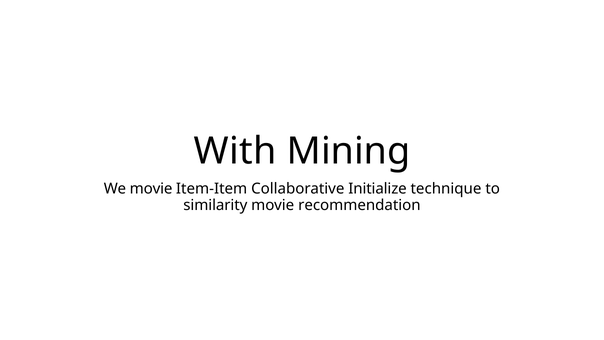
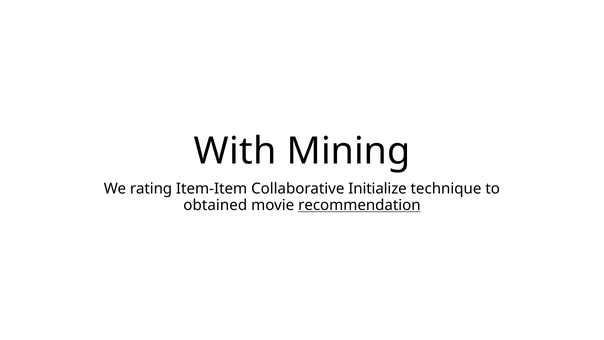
We movie: movie -> rating (151, 189)
similarity: similarity -> obtained (215, 205)
recommendation underline: none -> present (359, 205)
